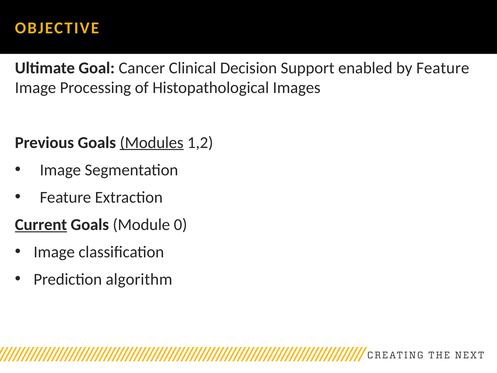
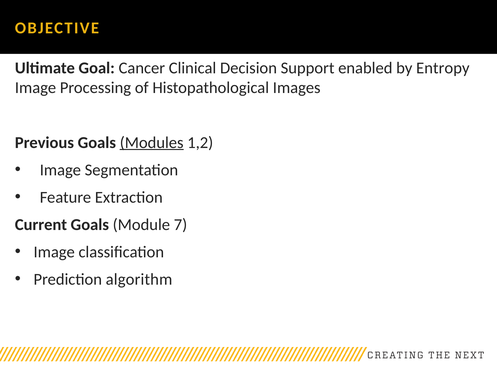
by Feature: Feature -> Entropy (443, 68)
Current underline: present -> none (41, 224)
0: 0 -> 7 (180, 224)
